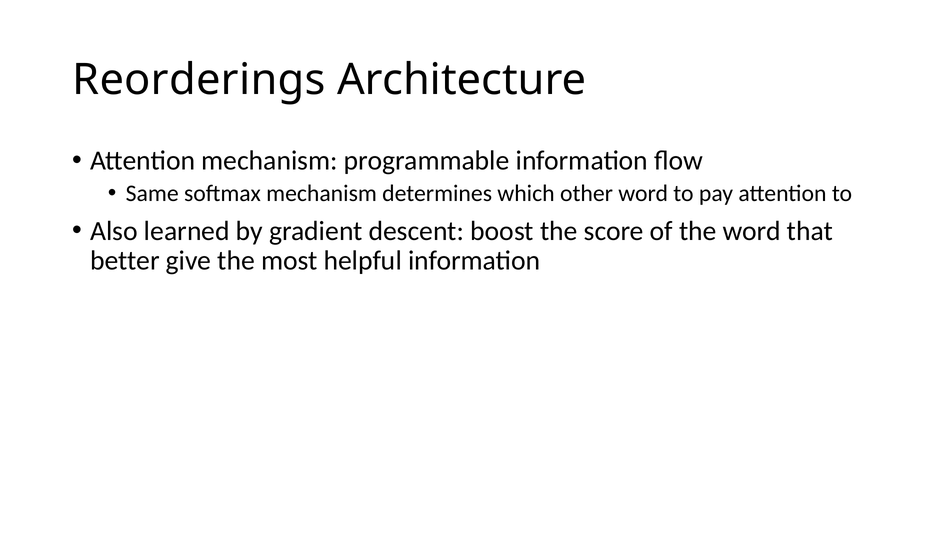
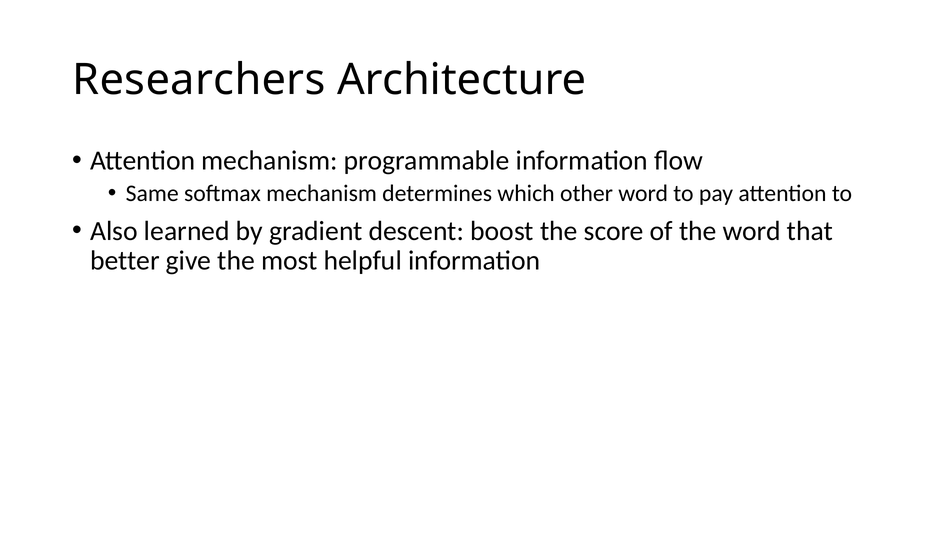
Reorderings: Reorderings -> Researchers (199, 80)
